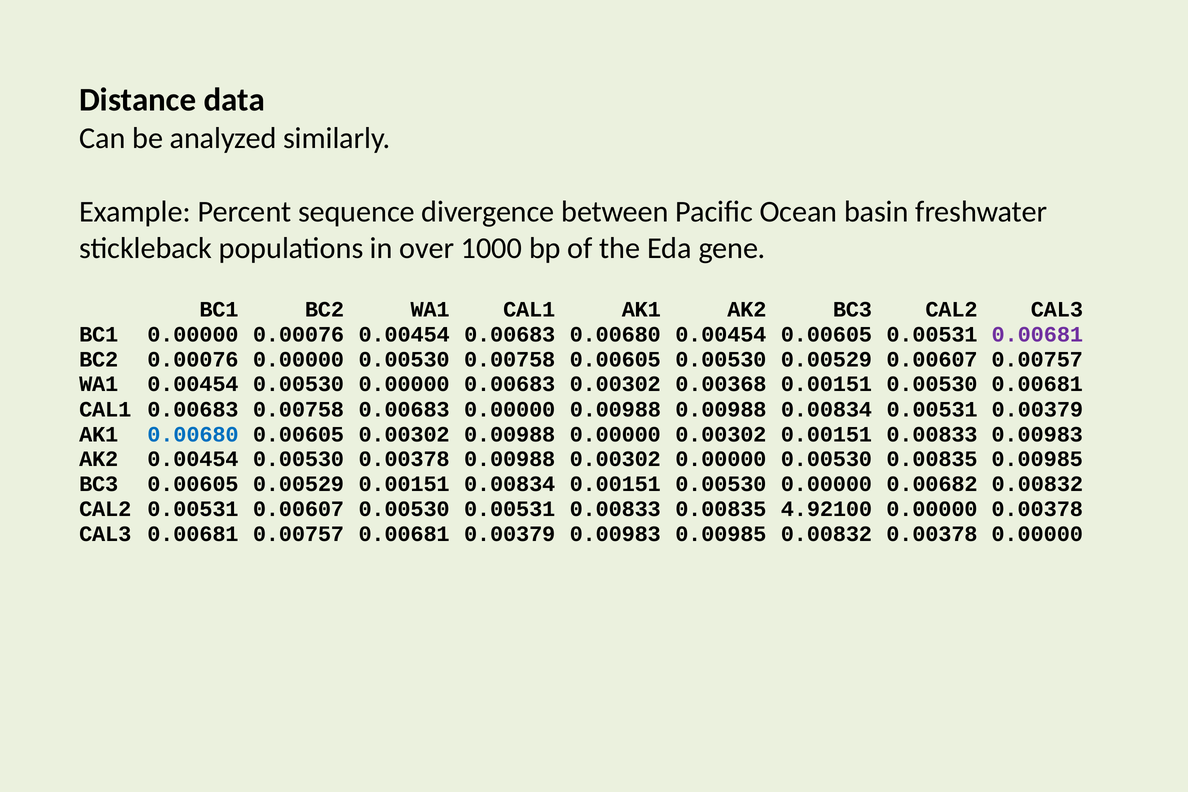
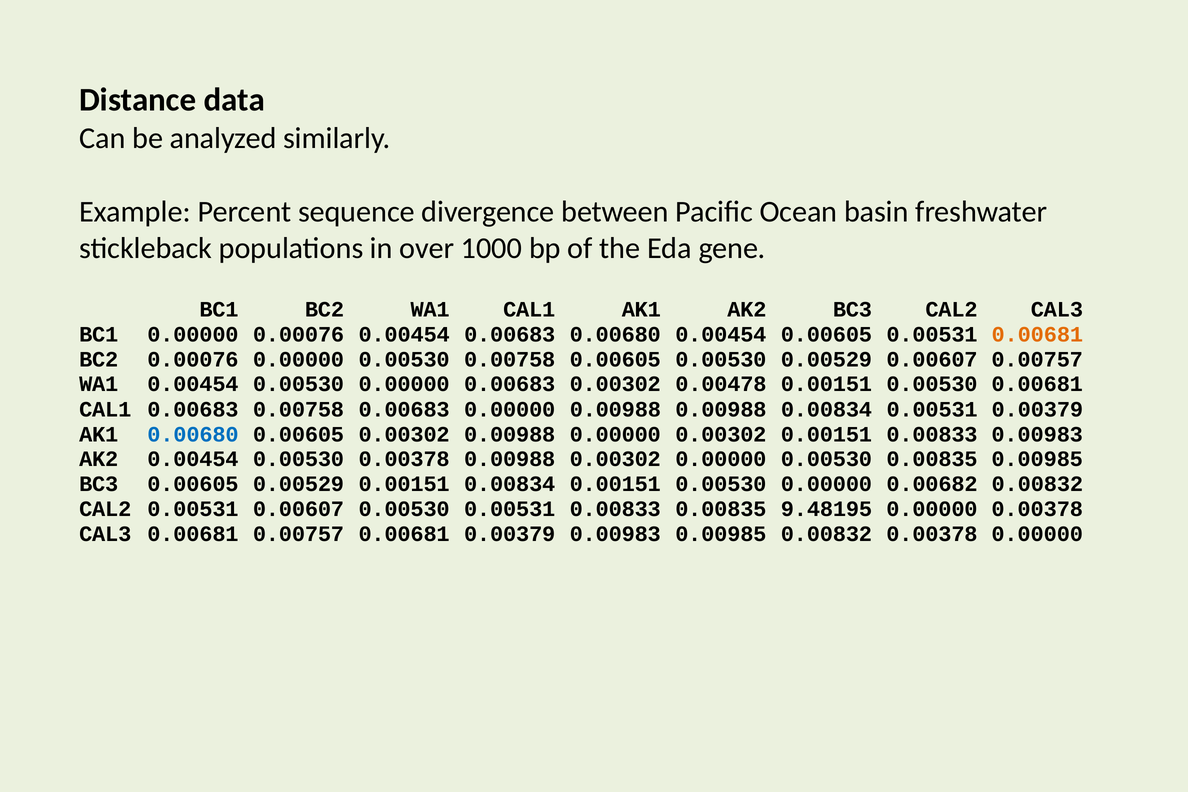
0.00681 colour: purple -> orange (1037, 334)
0.00368: 0.00368 -> 0.00478 (721, 384)
4.92100: 4.92100 -> 9.48195 (826, 509)
